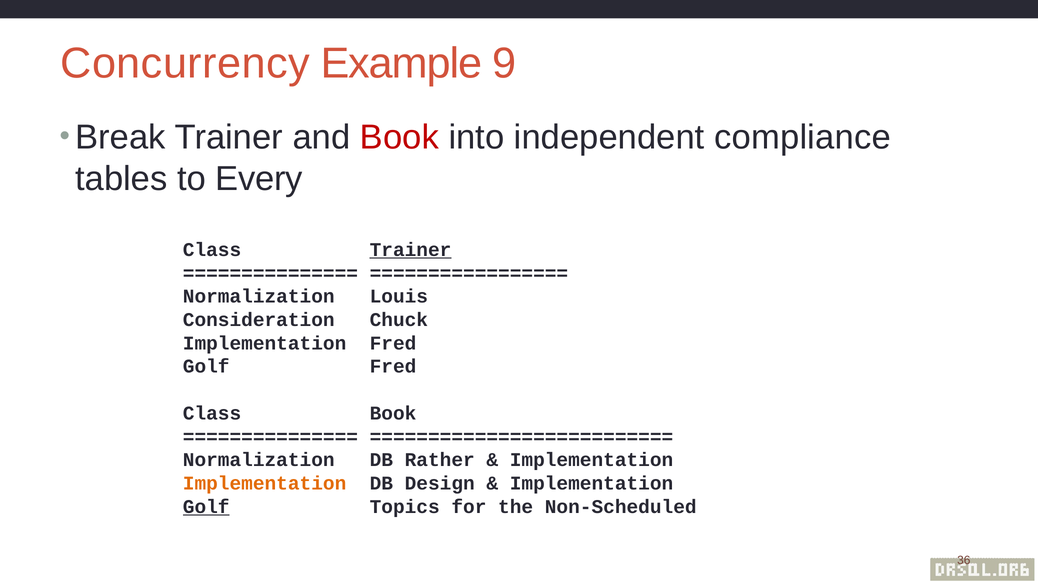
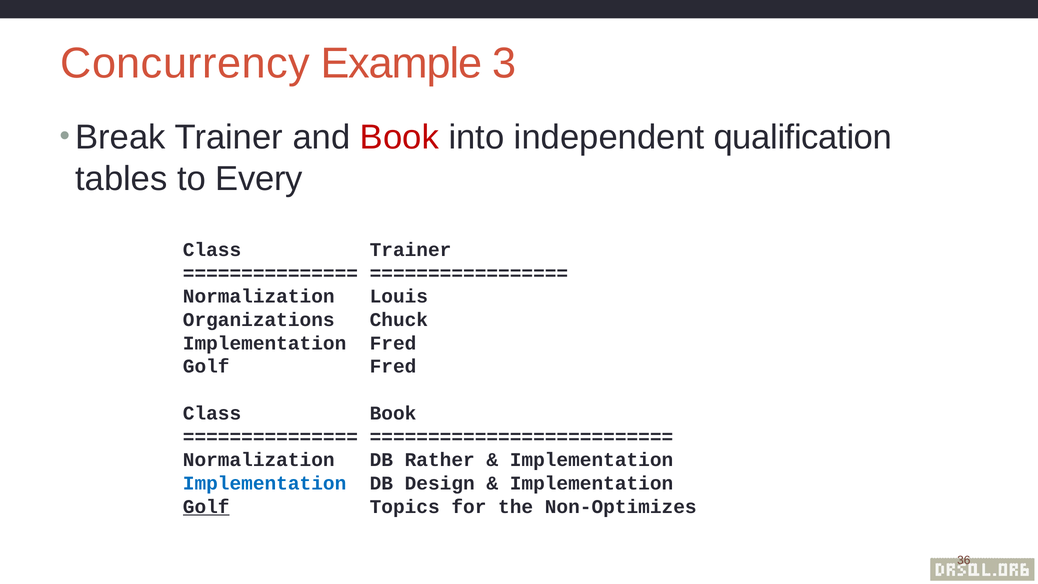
9: 9 -> 3 (504, 63)
compliance: compliance -> qualification (803, 137)
Trainer underline: present -> none (411, 250)
Consideration: Consideration -> Organizations (259, 320)
Implementation colour: orange -> blue (265, 483)
Non-Scheduled: Non-Scheduled -> Non-Optimizes (621, 507)
